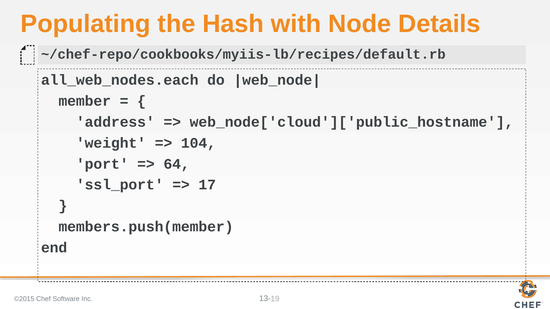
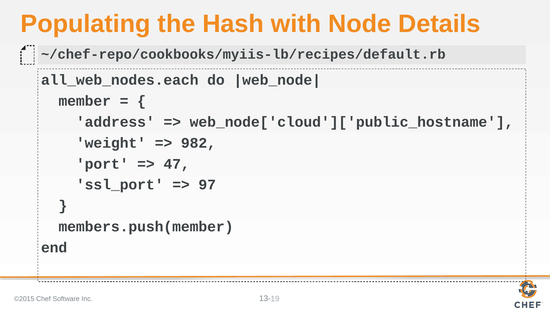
104: 104 -> 982 (198, 143)
64: 64 -> 47 (177, 164)
17: 17 -> 97 (207, 185)
